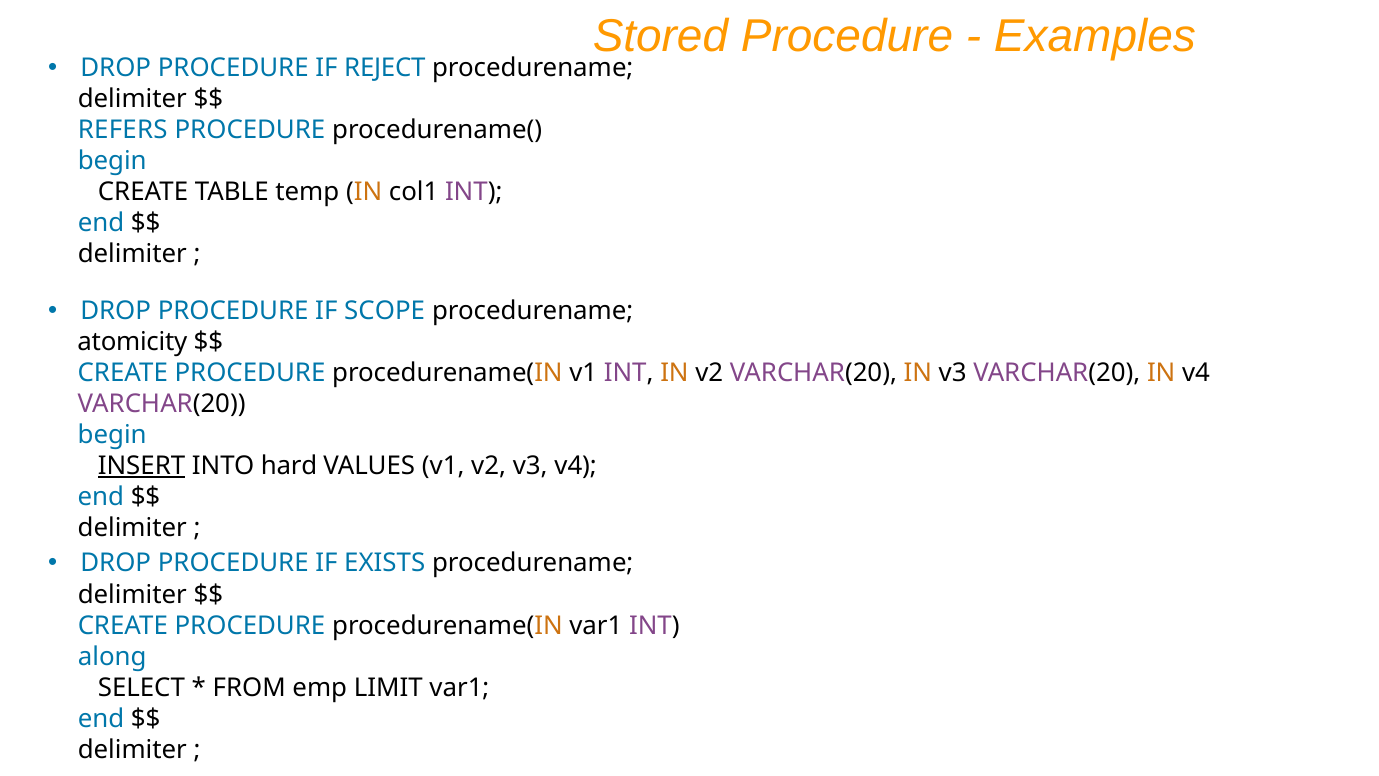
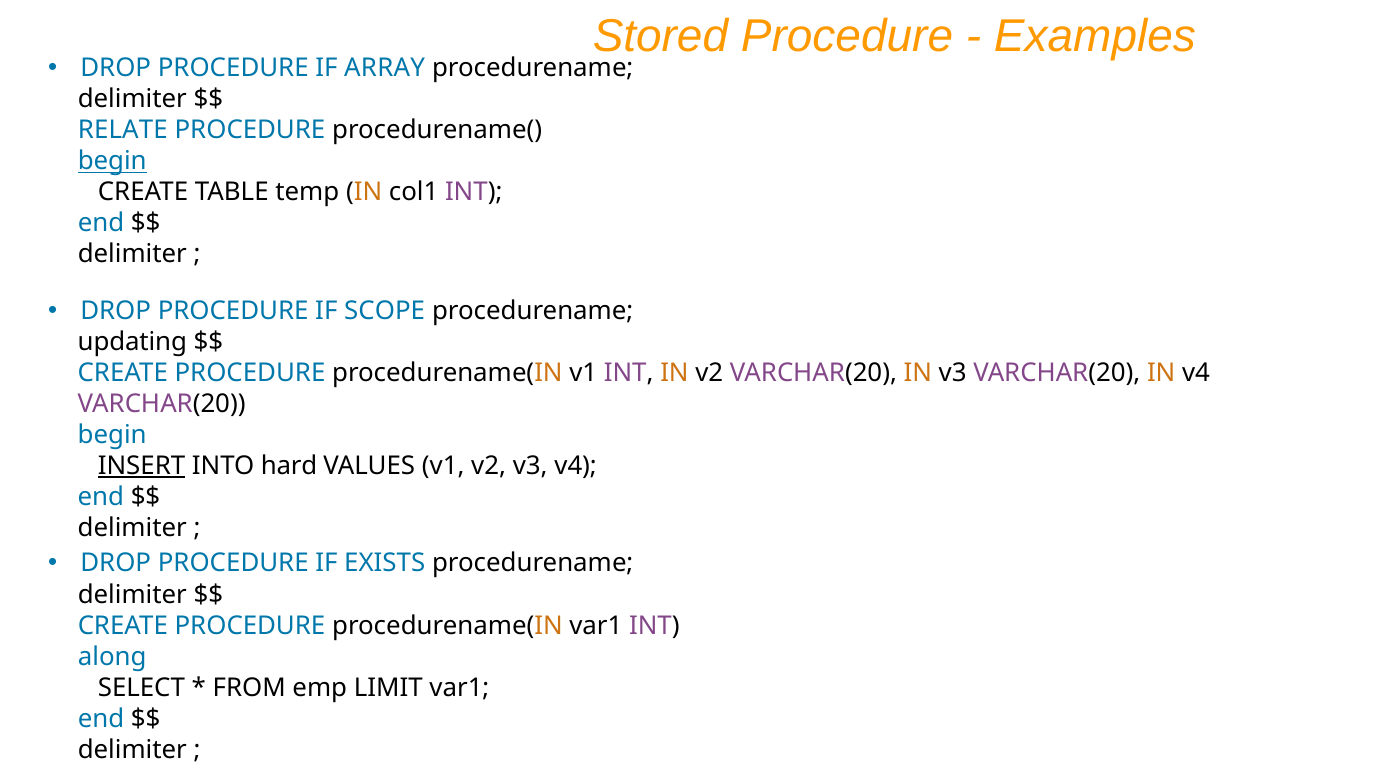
REJECT: REJECT -> ARRAY (385, 68)
REFERS: REFERS -> RELATE (123, 130)
begin underline: none -> present (112, 161)
atomicity: atomicity -> updating (132, 342)
